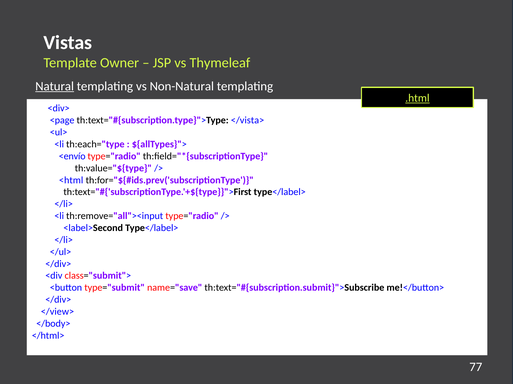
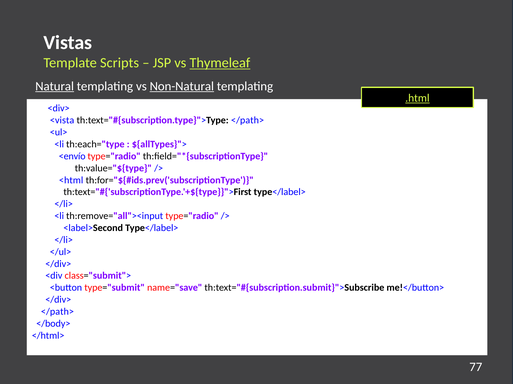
Owner: Owner -> Scripts (120, 63)
Thymeleaf underline: none -> present (220, 63)
Non-Natural underline: none -> present (182, 86)
<page: <page -> <vista (62, 121)
</vista>: </vista> -> </path> (248, 121)
</view>: </view> -> </path> (57, 312)
